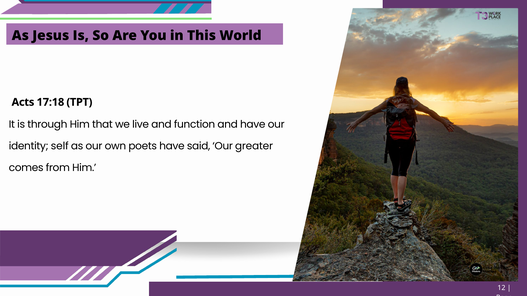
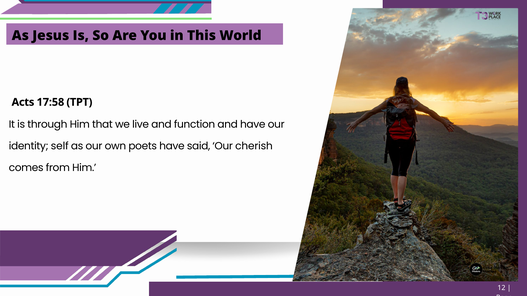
17:18: 17:18 -> 17:58 (50, 102)
greater: greater -> cherish (254, 146)
